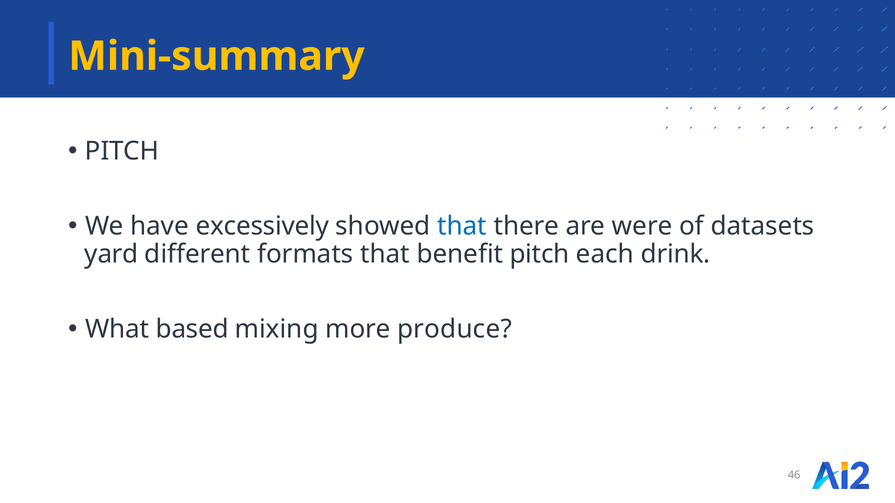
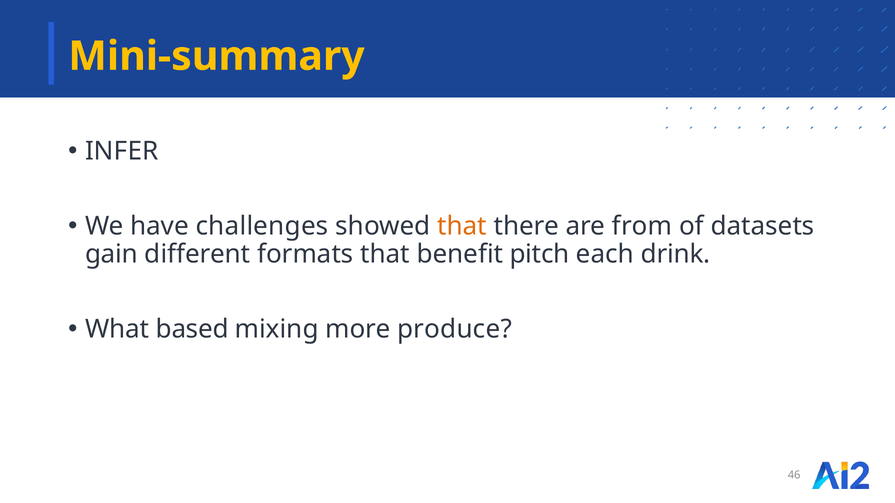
PITCH: PITCH -> INFER (122, 151)
excessively: excessively -> challenges (262, 226)
that colour: blue -> orange (462, 226)
were: were -> from (642, 226)
yard: yard -> gain (111, 255)
